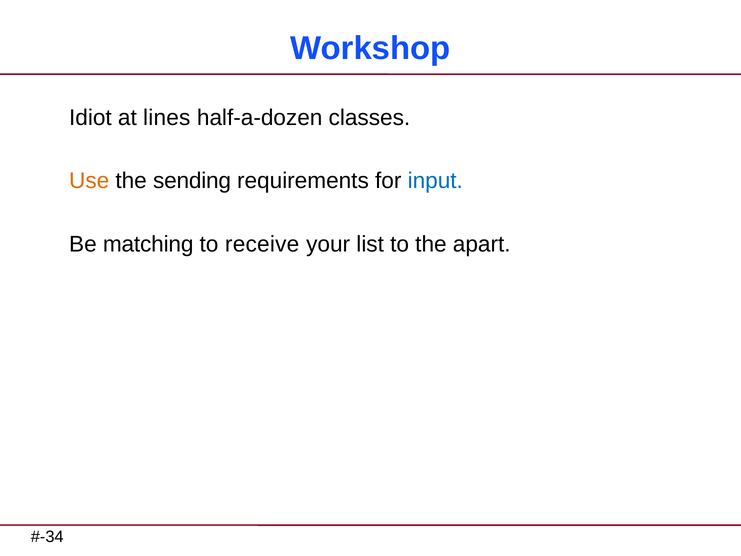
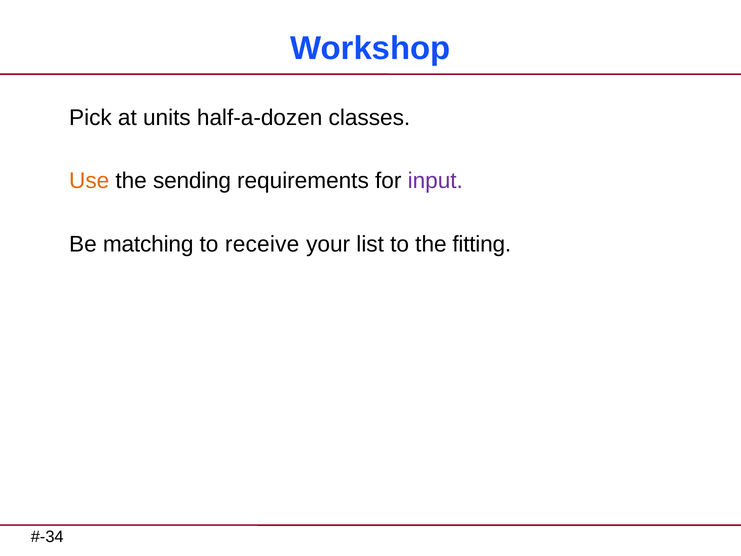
Idiot: Idiot -> Pick (90, 118)
lines: lines -> units (167, 118)
input colour: blue -> purple (435, 181)
apart: apart -> fitting (482, 244)
